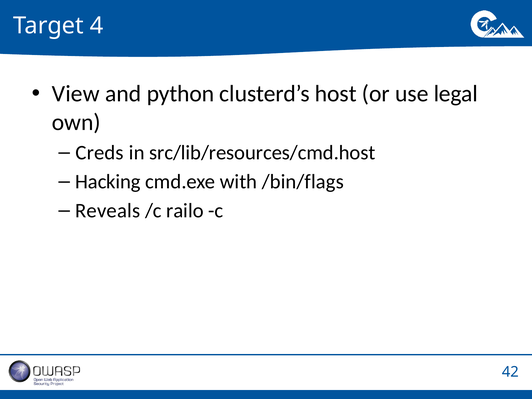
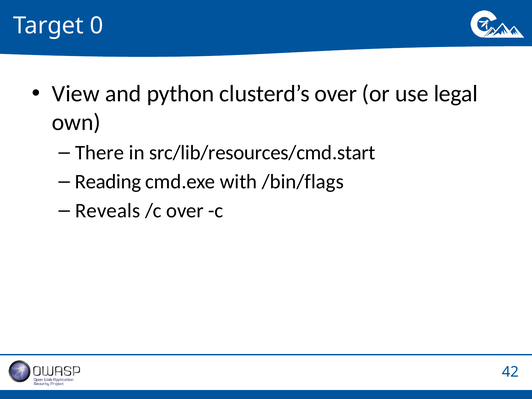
4: 4 -> 0 (97, 26)
clusterd’s host: host -> over (336, 94)
Creds: Creds -> There (100, 153)
src/lib/resources/cmd.host: src/lib/resources/cmd.host -> src/lib/resources/cmd.start (262, 153)
Hacking: Hacking -> Reading (108, 182)
/c railo: railo -> over (185, 211)
